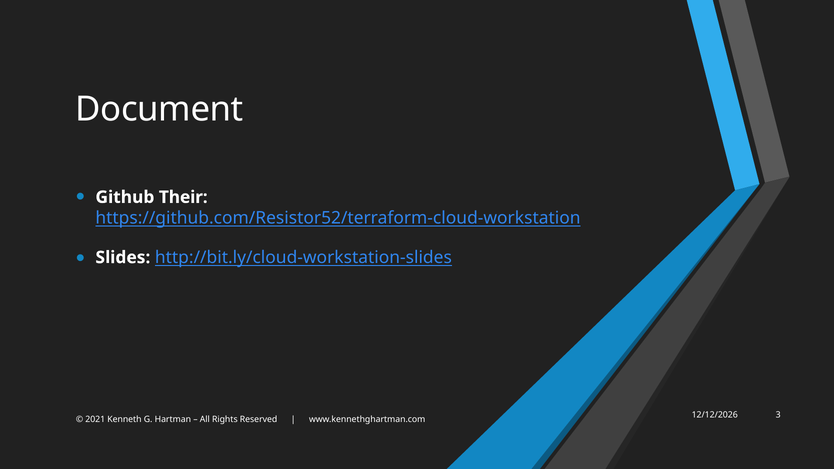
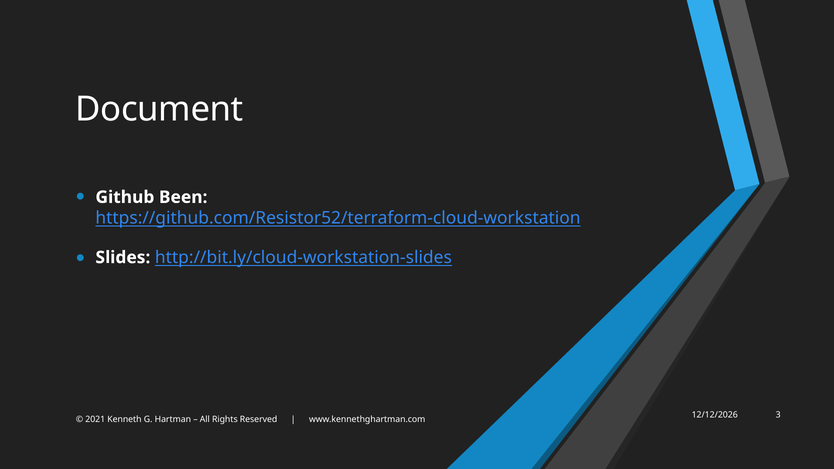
Their: Their -> Been (183, 197)
